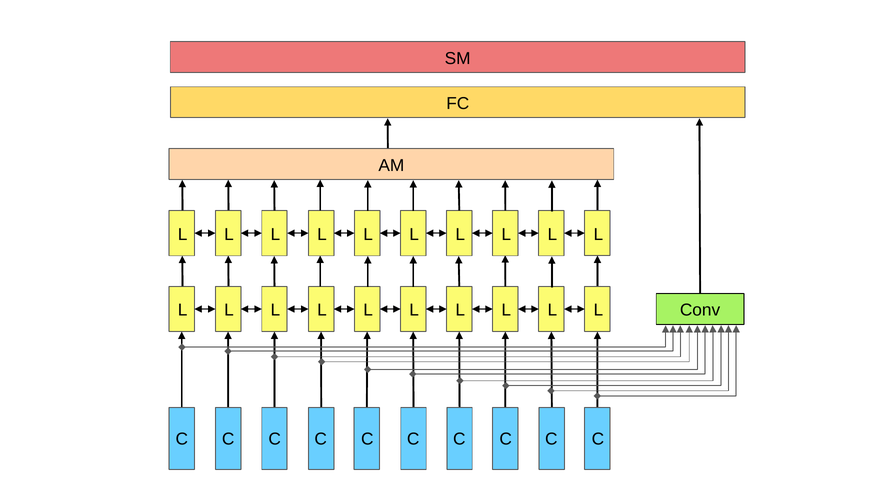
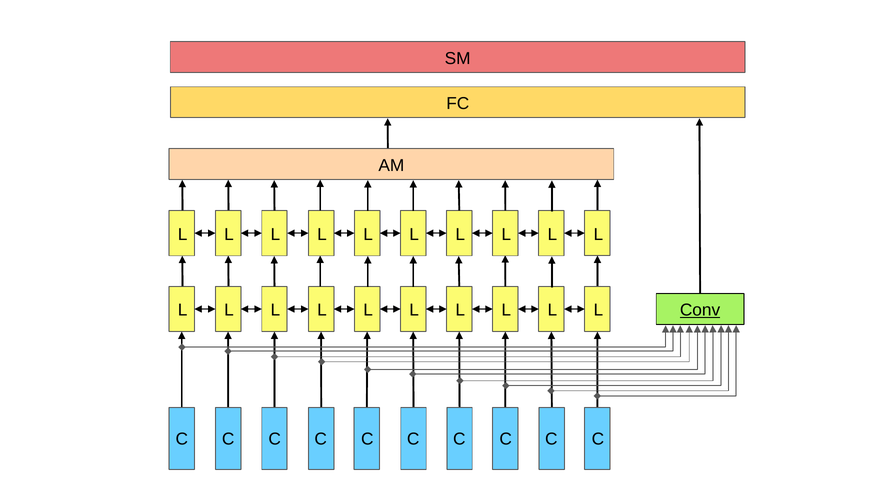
Conv underline: none -> present (700, 311)
